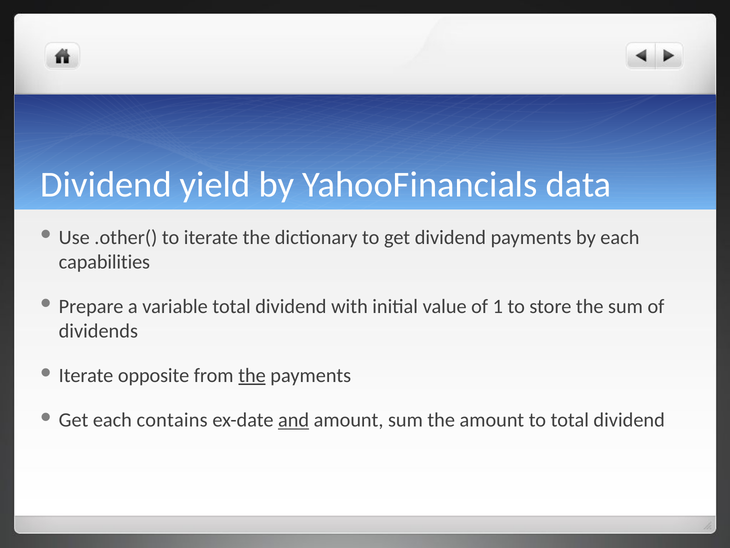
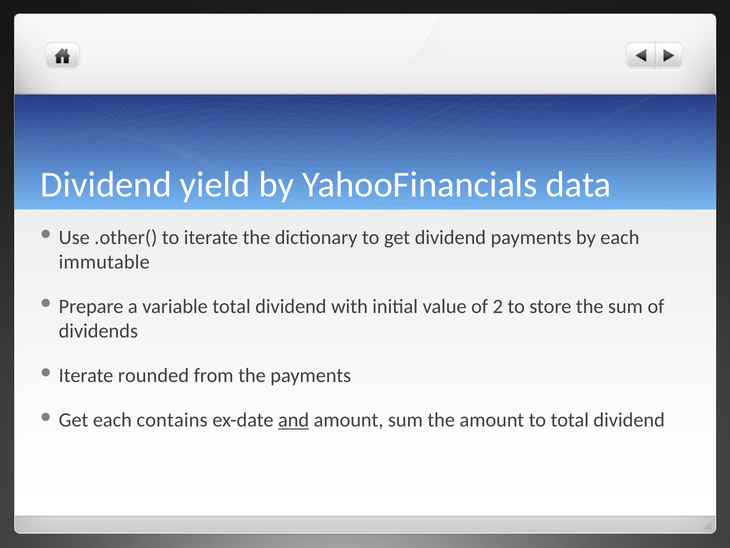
capabilities: capabilities -> immutable (104, 262)
1: 1 -> 2 (498, 306)
opposite: opposite -> rounded (153, 375)
the underline: present -> none (252, 375)
